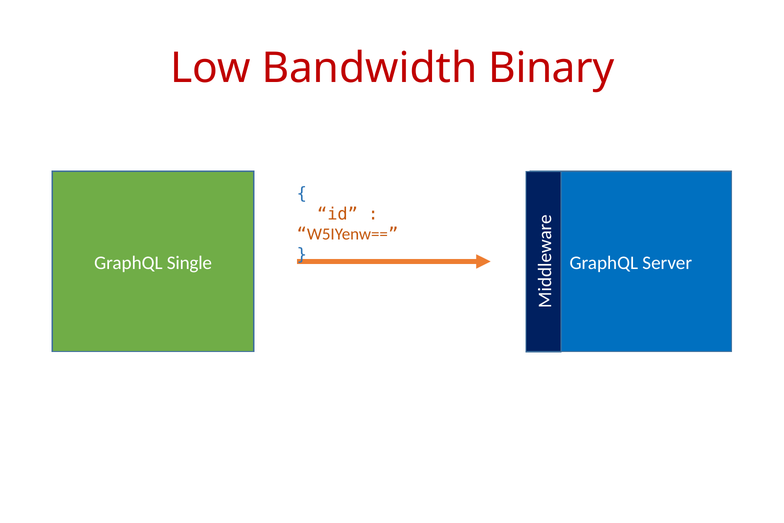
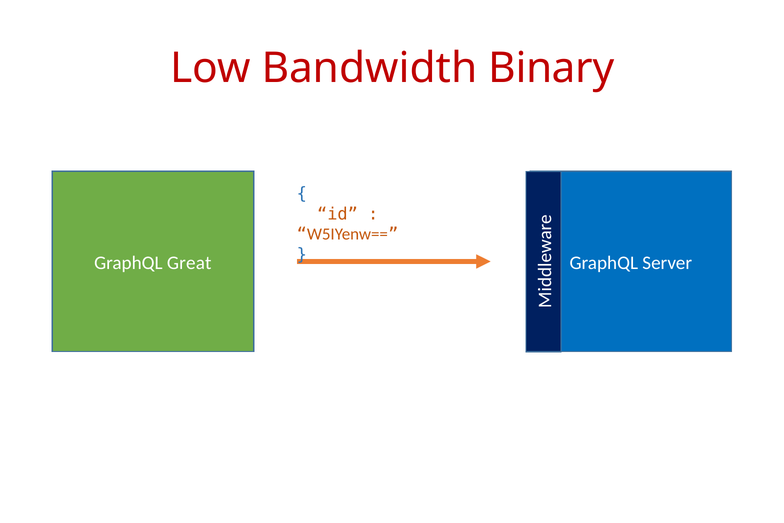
Single: Single -> Great (189, 263)
